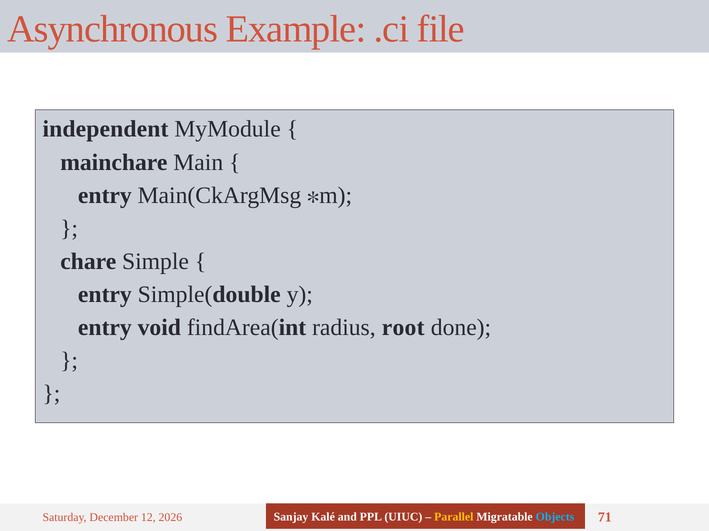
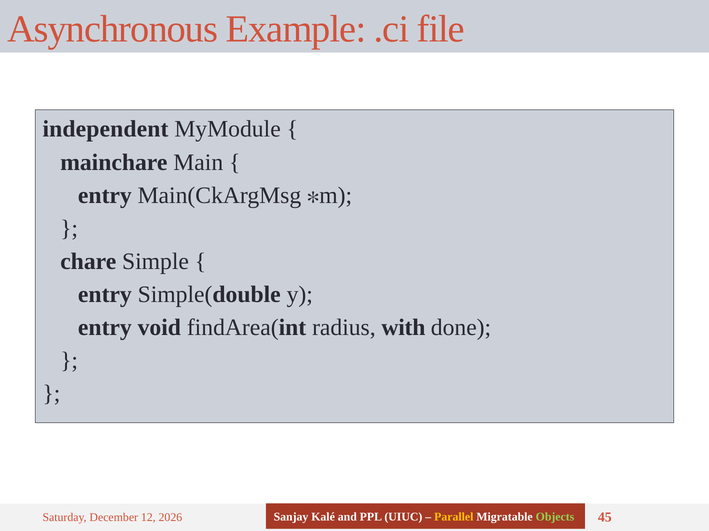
root: root -> with (403, 328)
Objects colour: light blue -> light green (555, 518)
71: 71 -> 45 (605, 518)
